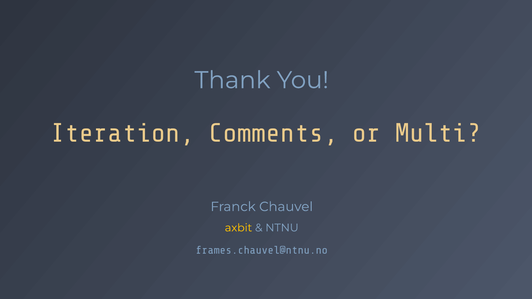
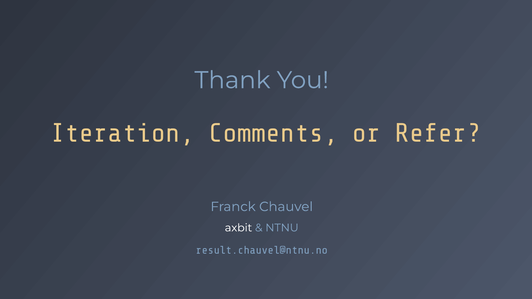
Multi: Multi -> Refer (438, 133)
axbit colour: yellow -> white (238, 228)
frames.chauvel@ntnu.no: frames.chauvel@ntnu.no -> result.chauvel@ntnu.no (262, 250)
